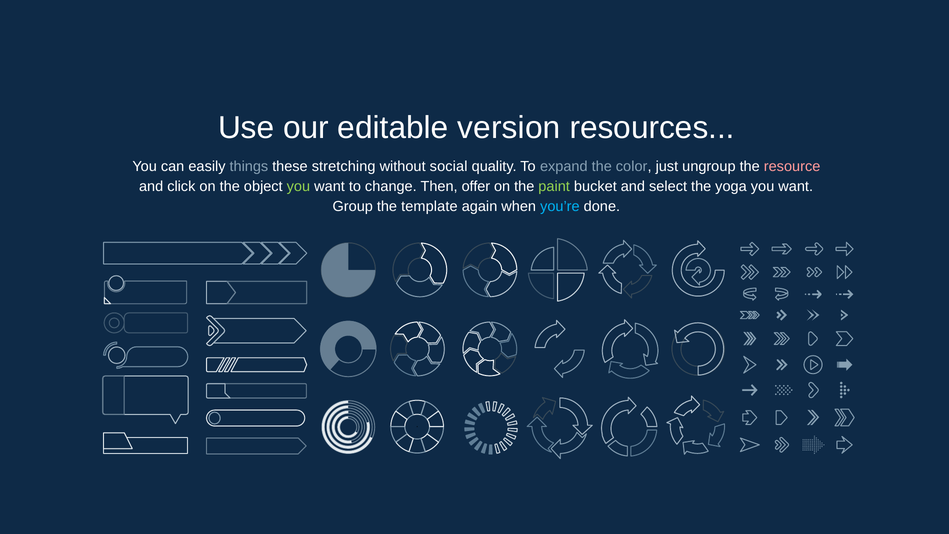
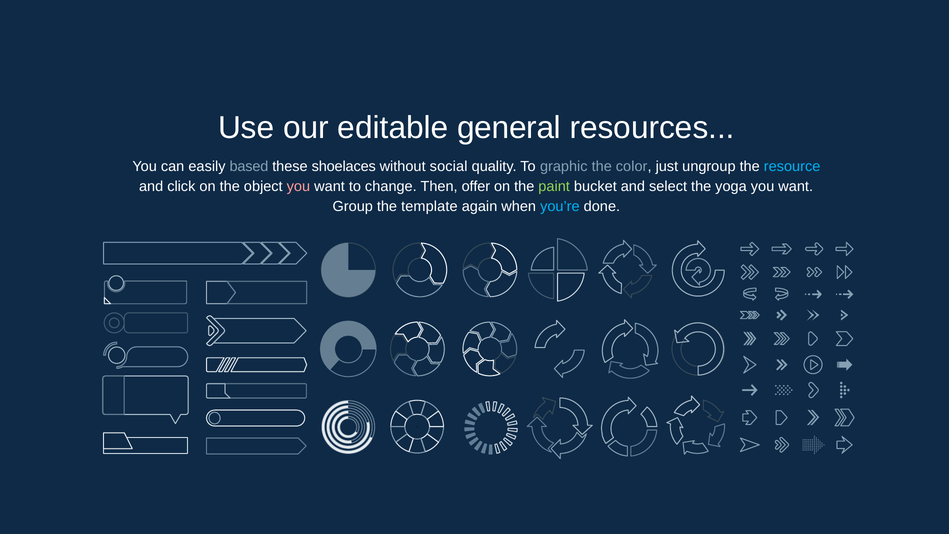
version: version -> general (509, 128)
things: things -> based (249, 167)
stretching: stretching -> shoelaces (344, 167)
expand: expand -> graphic (564, 167)
resource colour: pink -> light blue (792, 167)
you colour: light green -> pink (298, 187)
